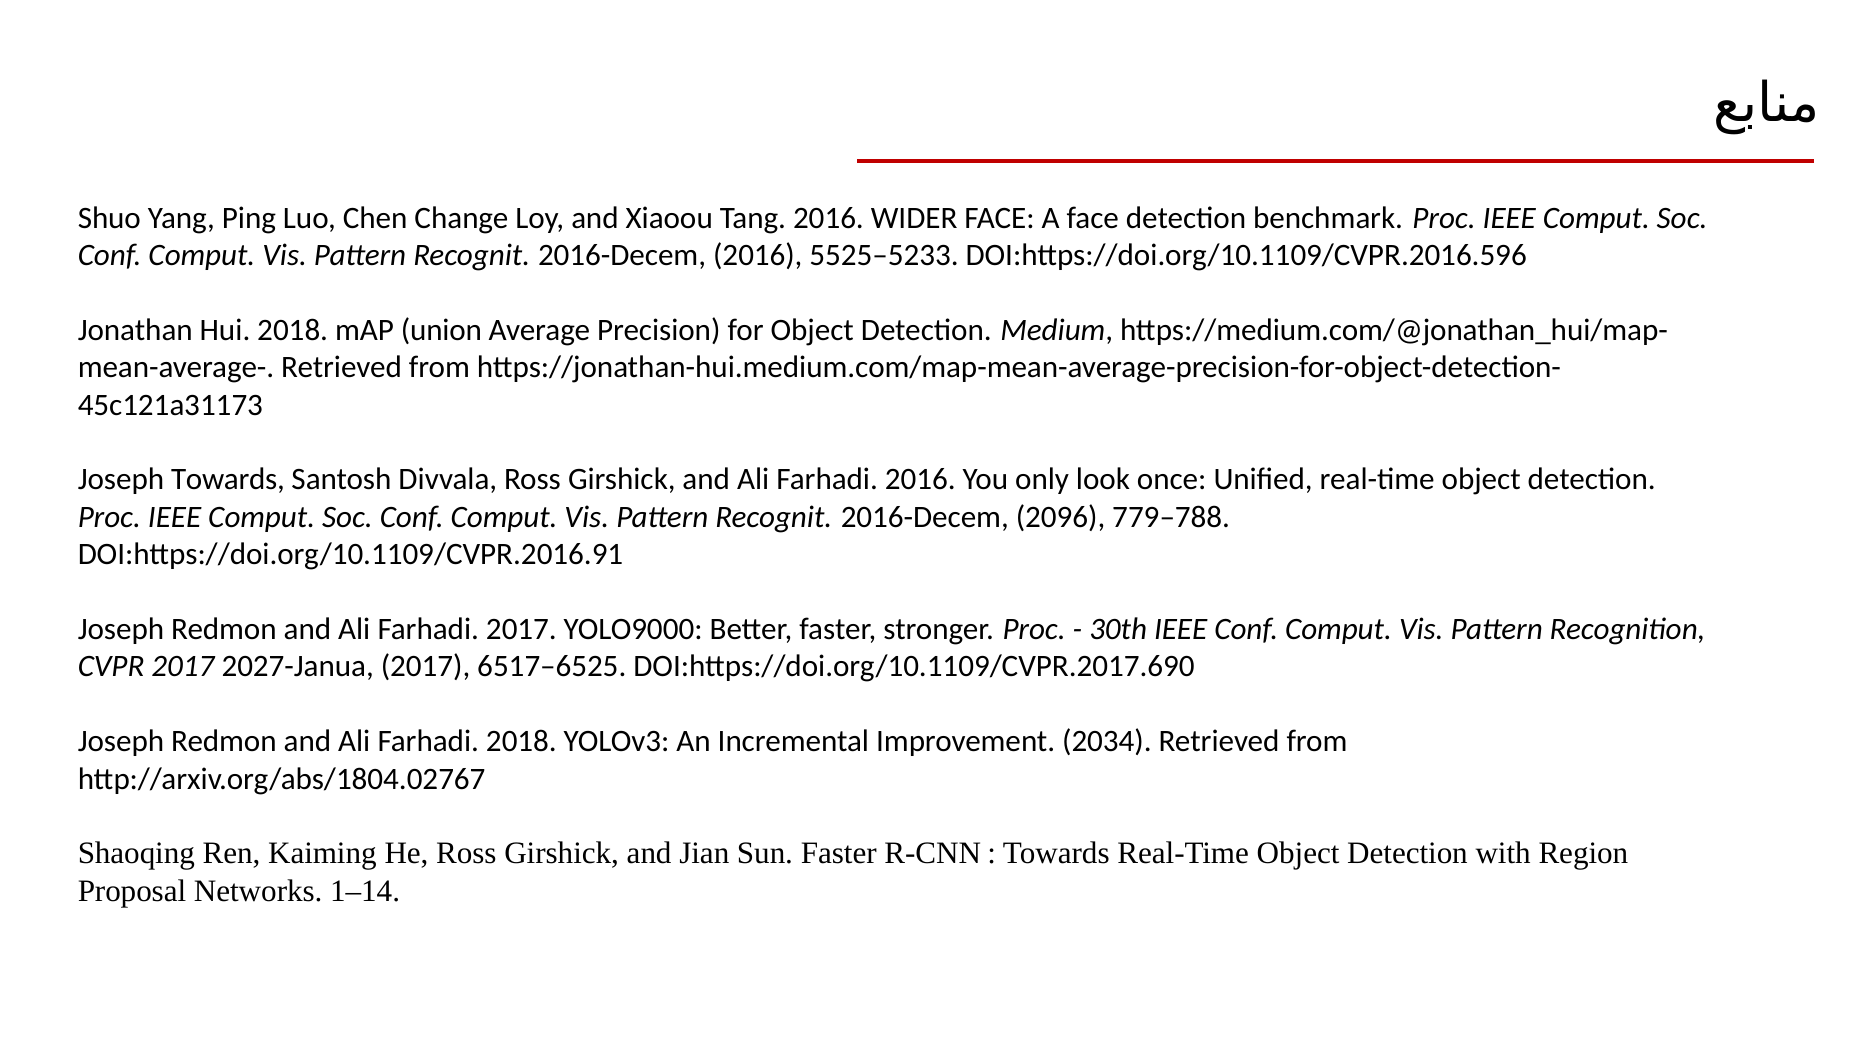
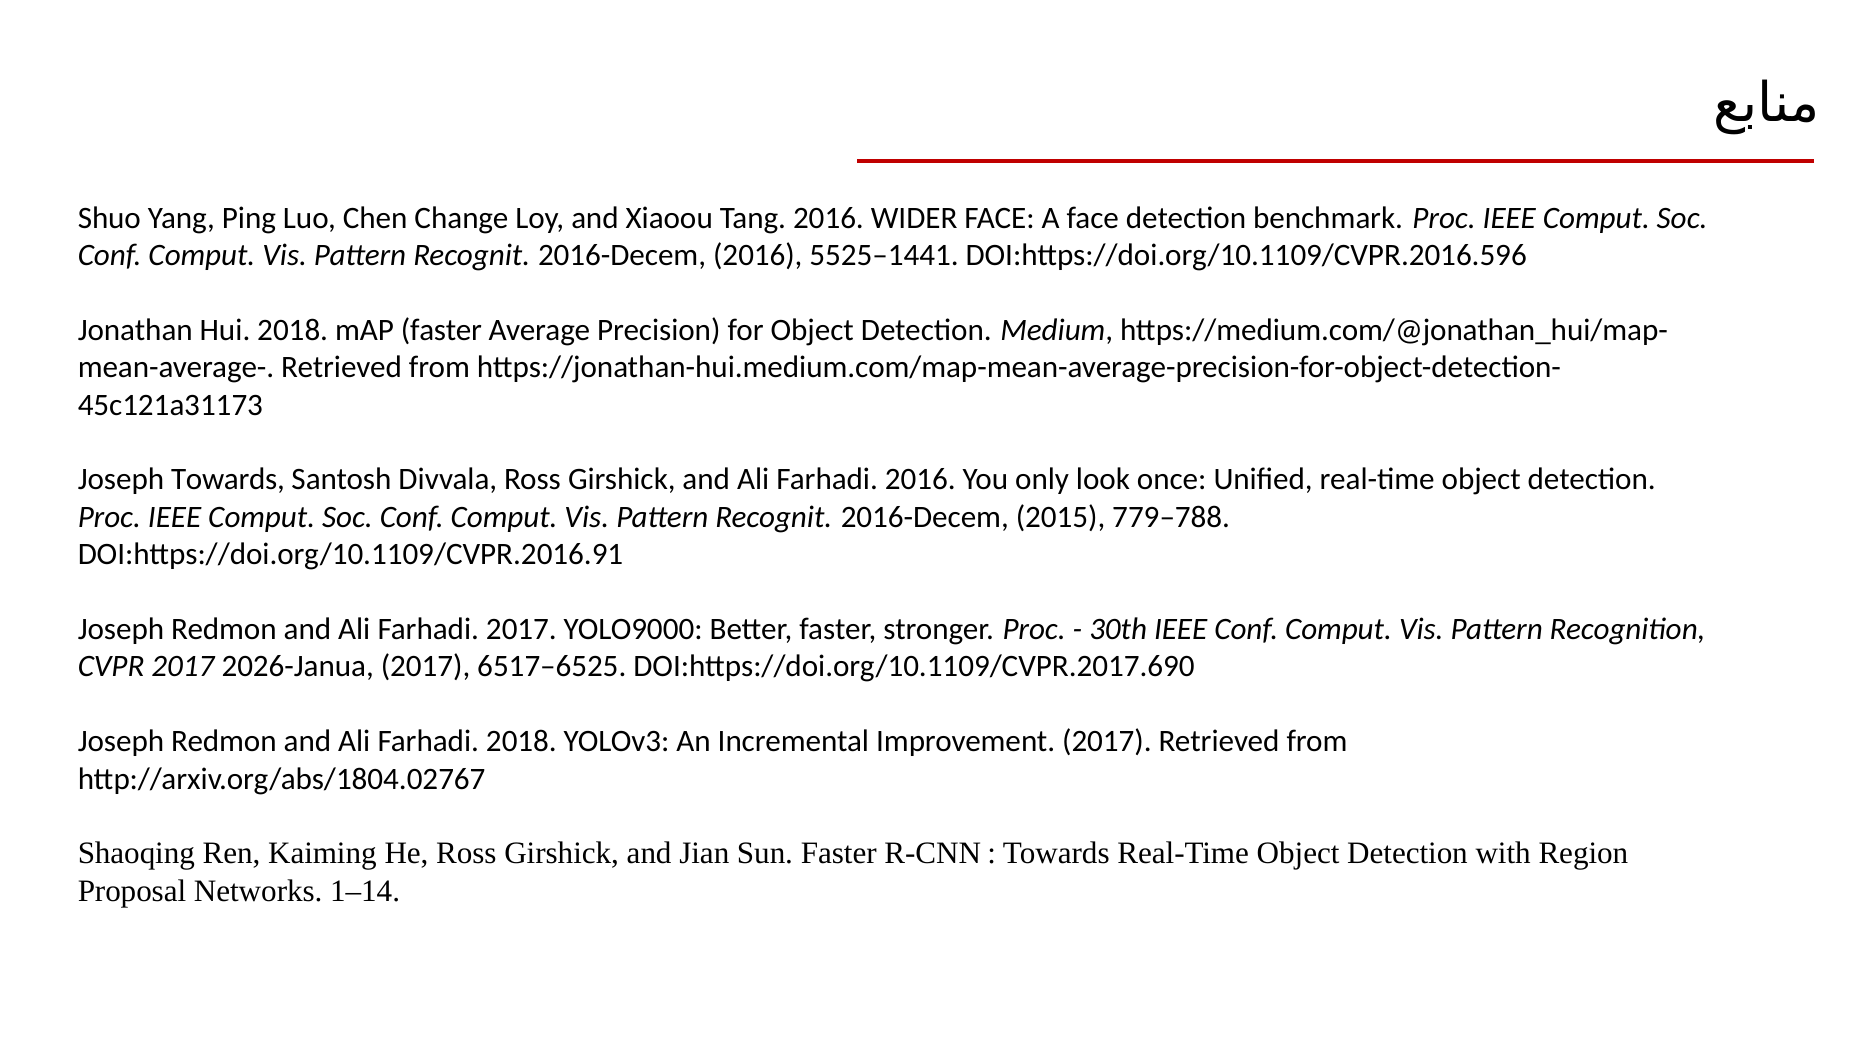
5525–5233: 5525–5233 -> 5525–1441 (884, 255)
mAP union: union -> faster (441, 330)
2096: 2096 -> 2015 (1061, 517)
2027-Janua: 2027-Janua -> 2026-Janua (298, 667)
Improvement 2034: 2034 -> 2017 (1107, 741)
